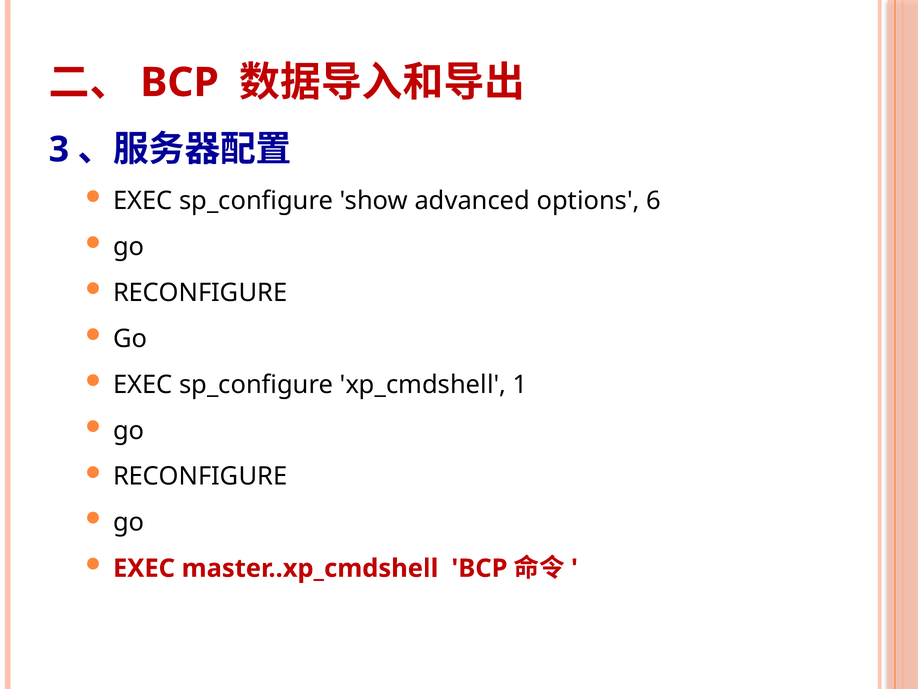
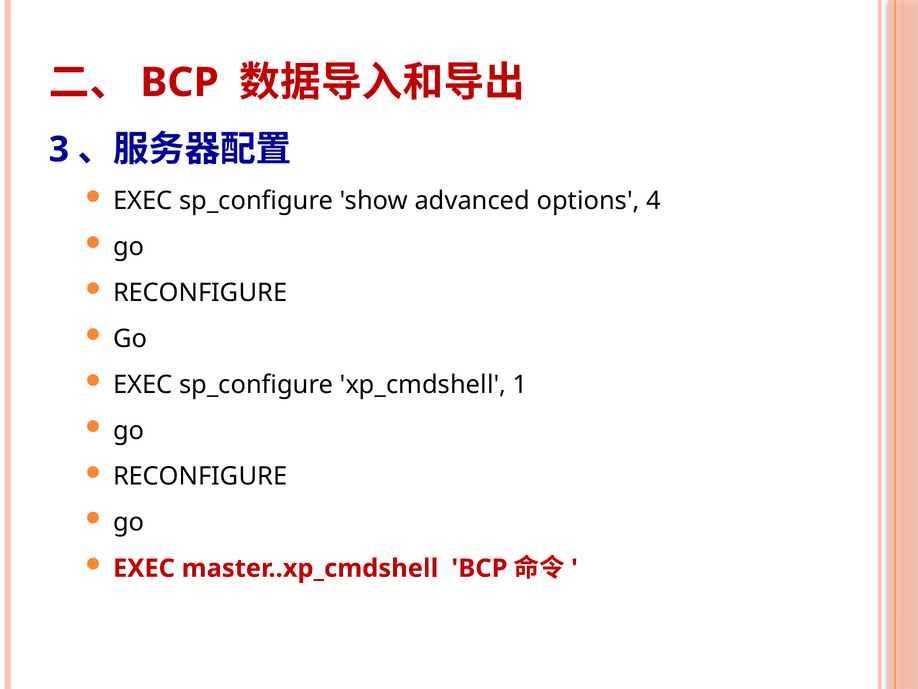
6: 6 -> 4 (654, 201)
